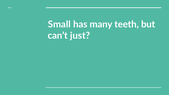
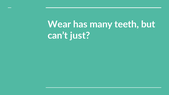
Small: Small -> Wear (59, 24)
